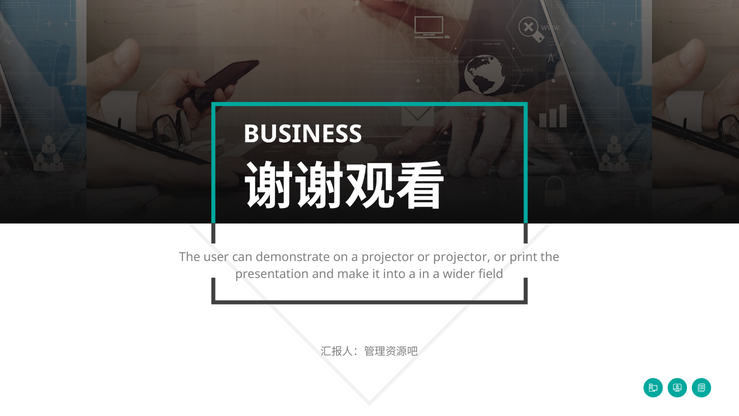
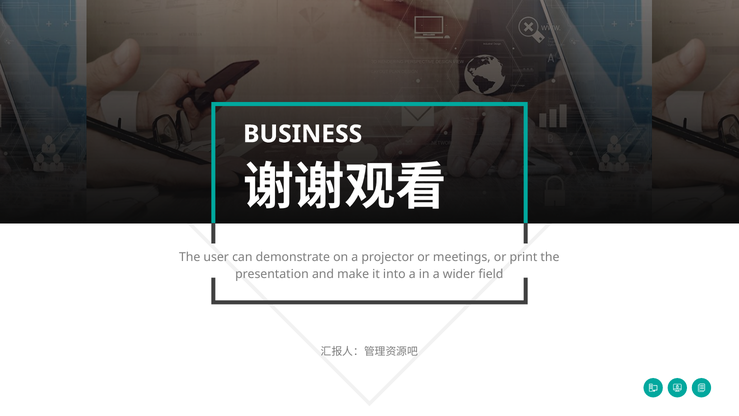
or projector: projector -> meetings (462, 257)
